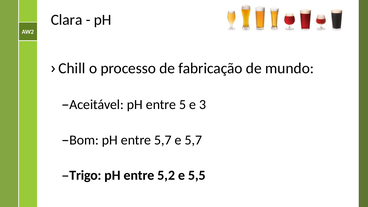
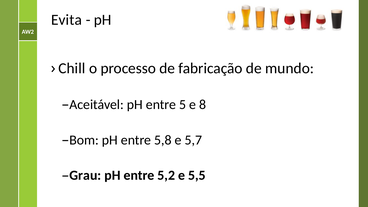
Clara: Clara -> Evita (67, 20)
3: 3 -> 8 (203, 105)
entre 5,7: 5,7 -> 5,8 (163, 140)
Trigo: Trigo -> Grau (85, 175)
